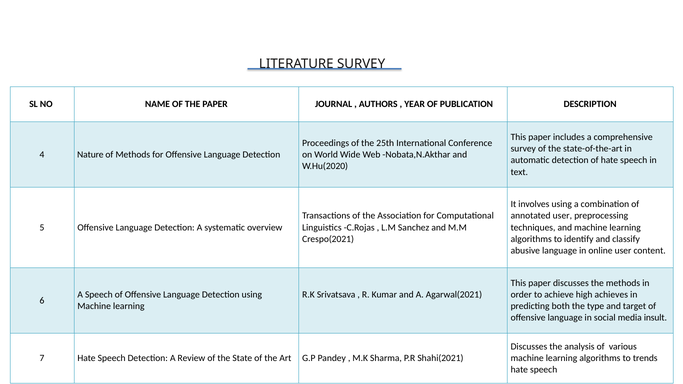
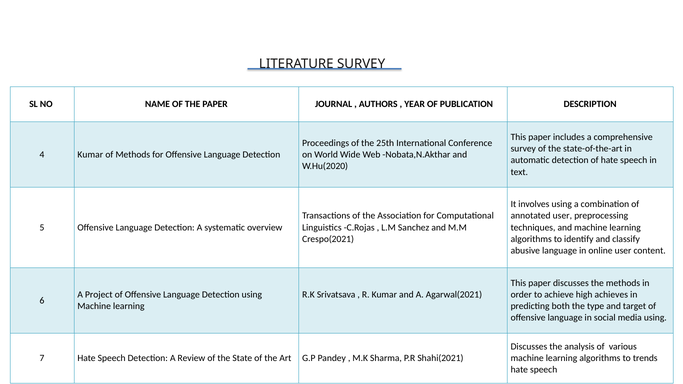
4 Nature: Nature -> Kumar (90, 155)
A Speech: Speech -> Project (99, 295)
media insult: insult -> using (655, 318)
